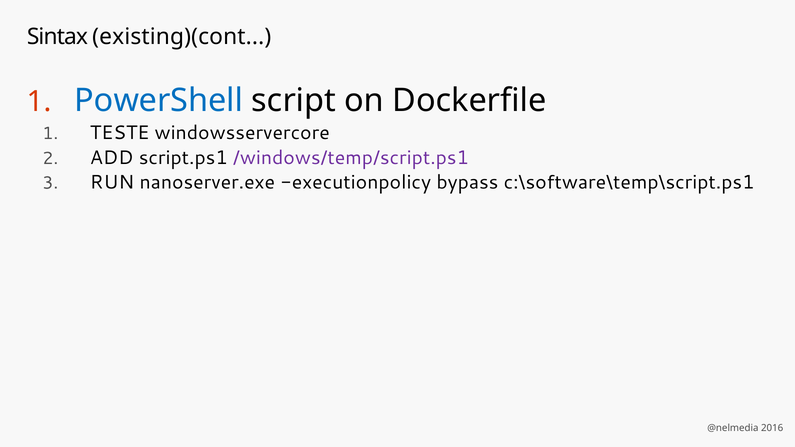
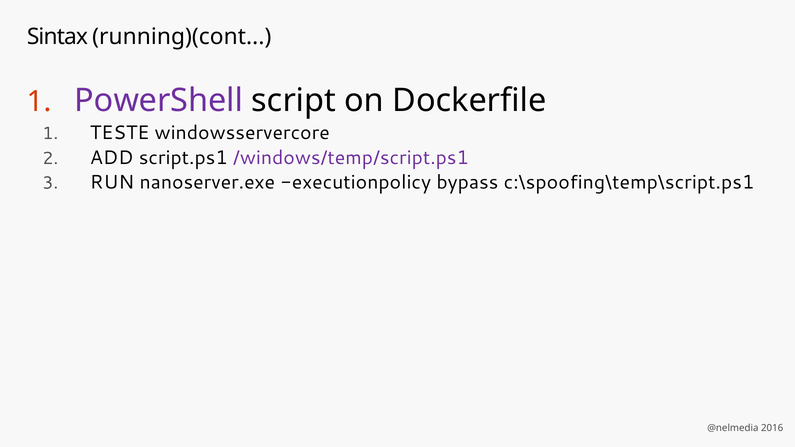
existing)(cont: existing)(cont -> running)(cont (182, 37)
PowerShell colour: blue -> purple (159, 101)
c:\software\temp\script.ps1: c:\software\temp\script.ps1 -> c:\spoofing\temp\script.ps1 (629, 183)
